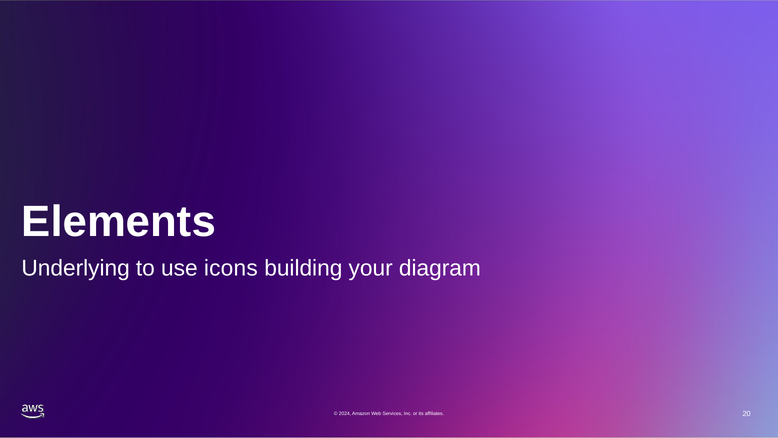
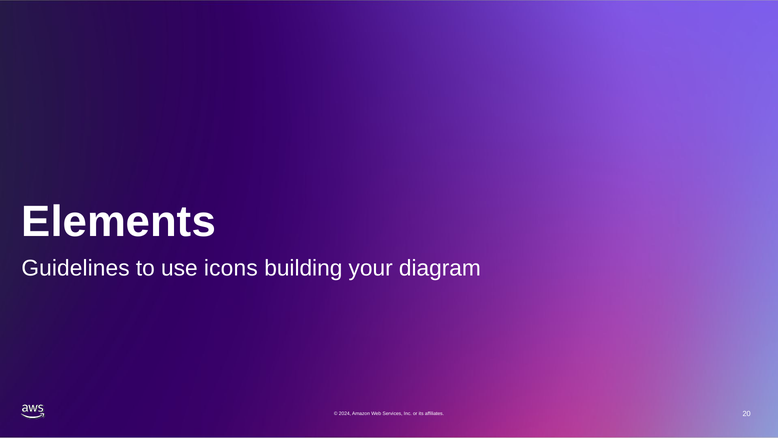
Underlying: Underlying -> Guidelines (76, 268)
